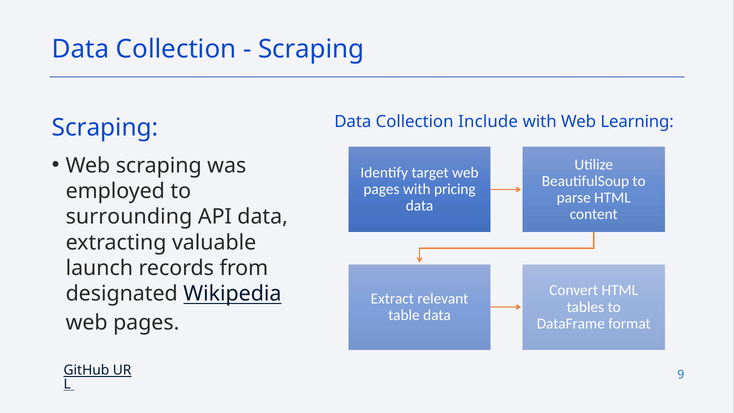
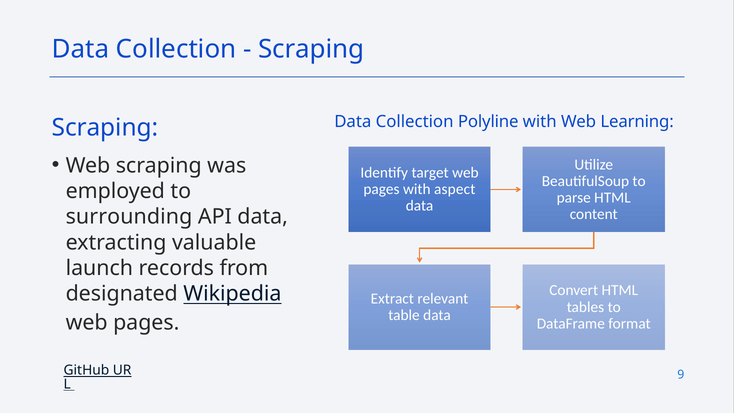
Include: Include -> Polyline (488, 122)
pricing: pricing -> aspect (455, 189)
